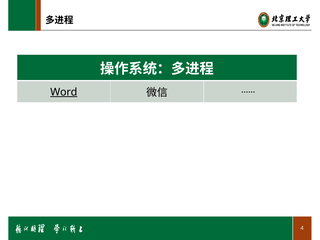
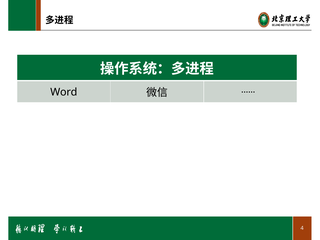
Word underline: present -> none (64, 92)
